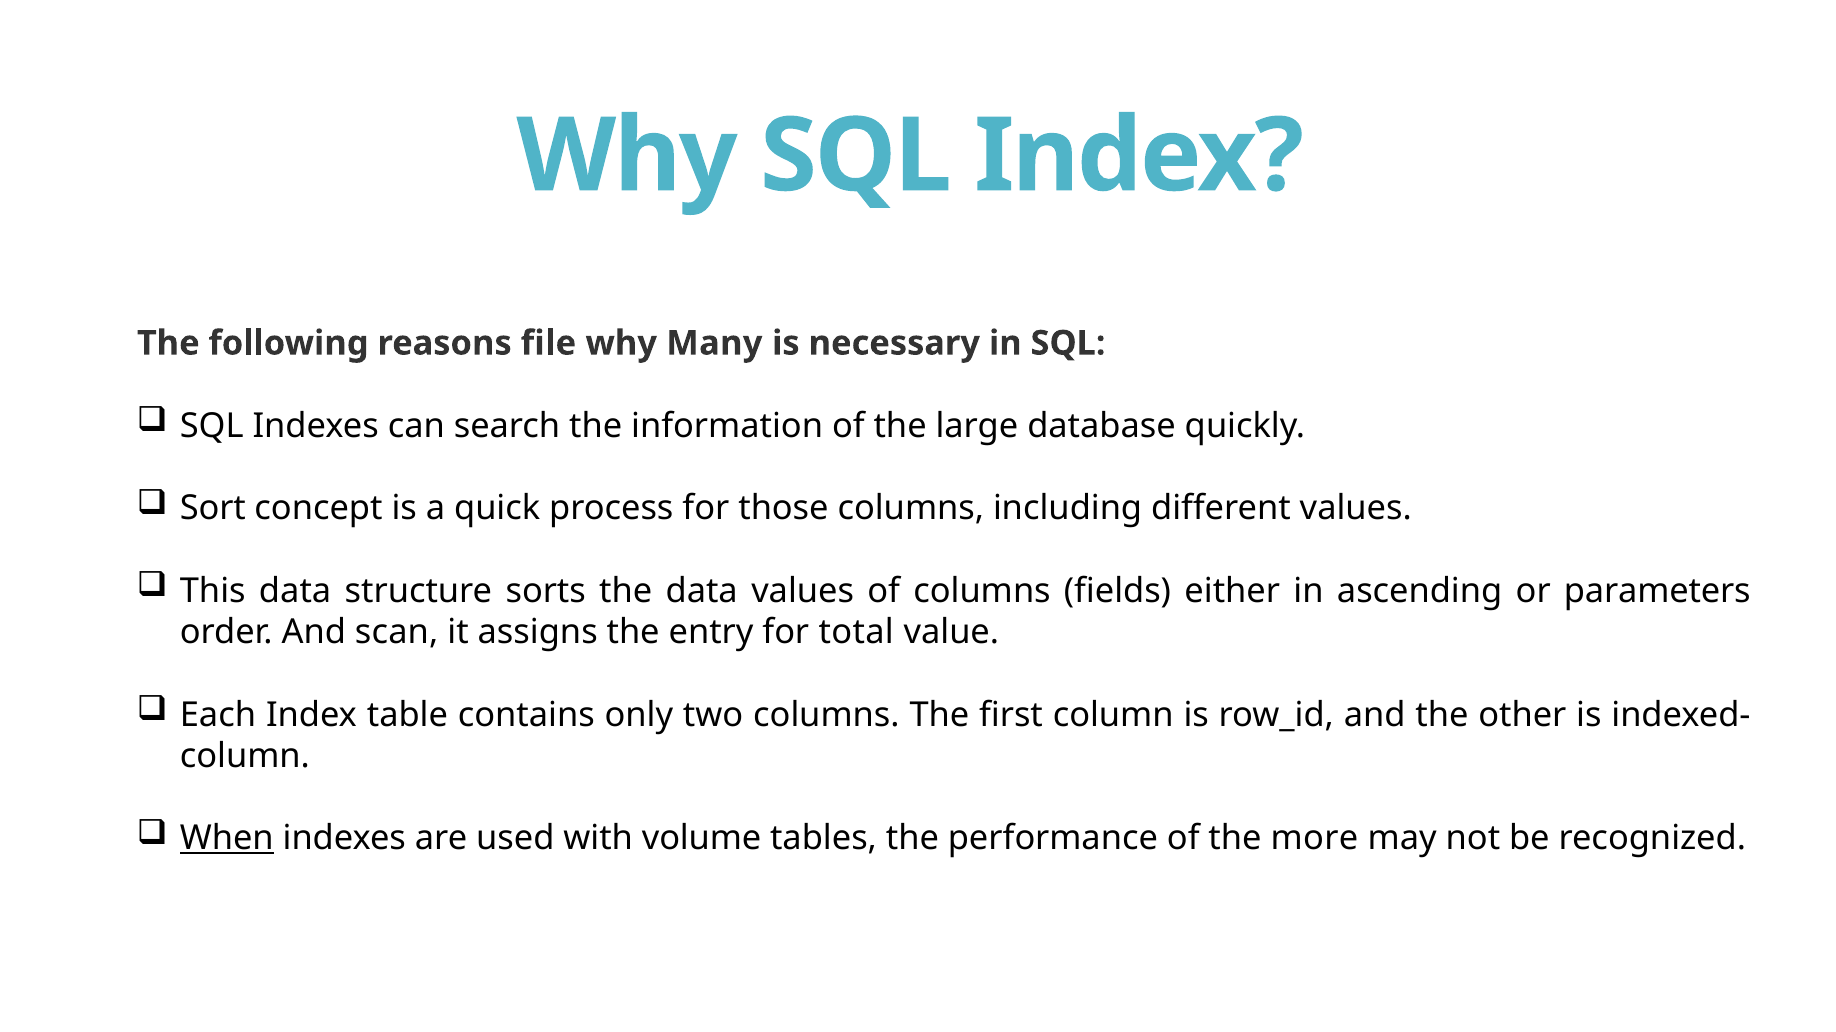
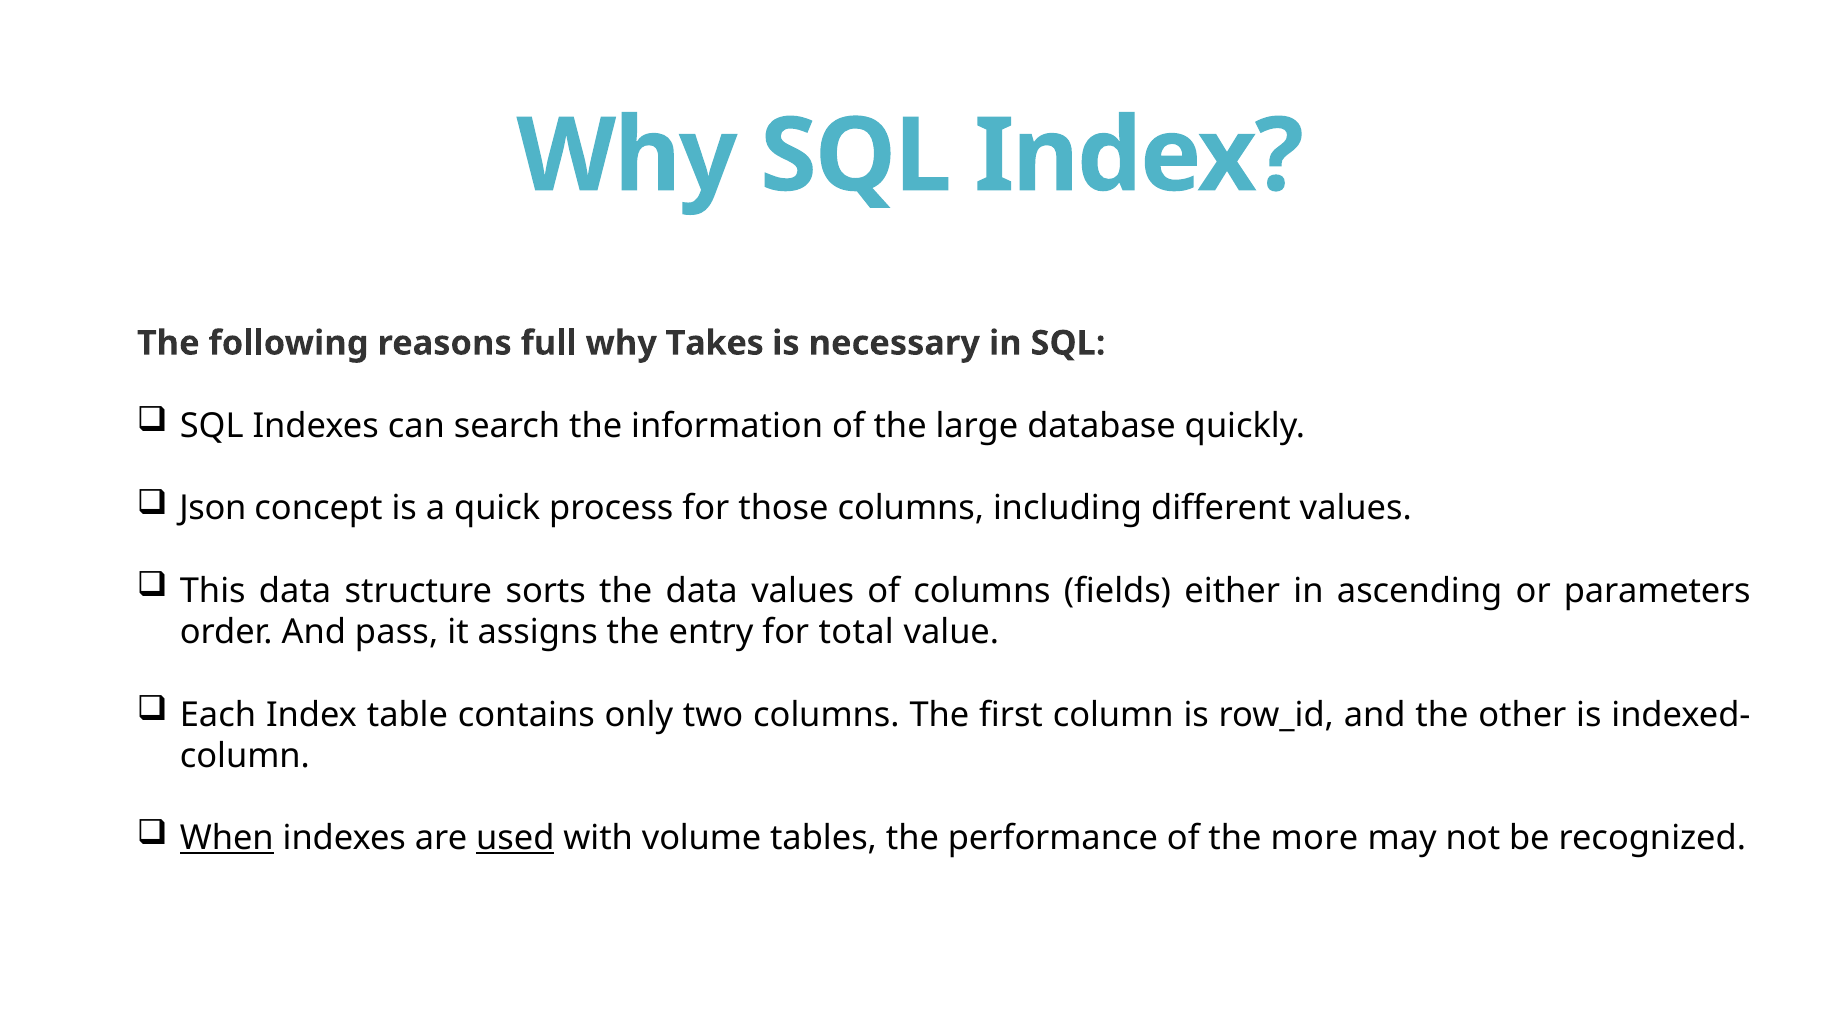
file: file -> full (549, 343)
Many: Many -> Takes (715, 343)
Sort: Sort -> Json (213, 509)
scan: scan -> pass (397, 633)
used underline: none -> present (515, 839)
